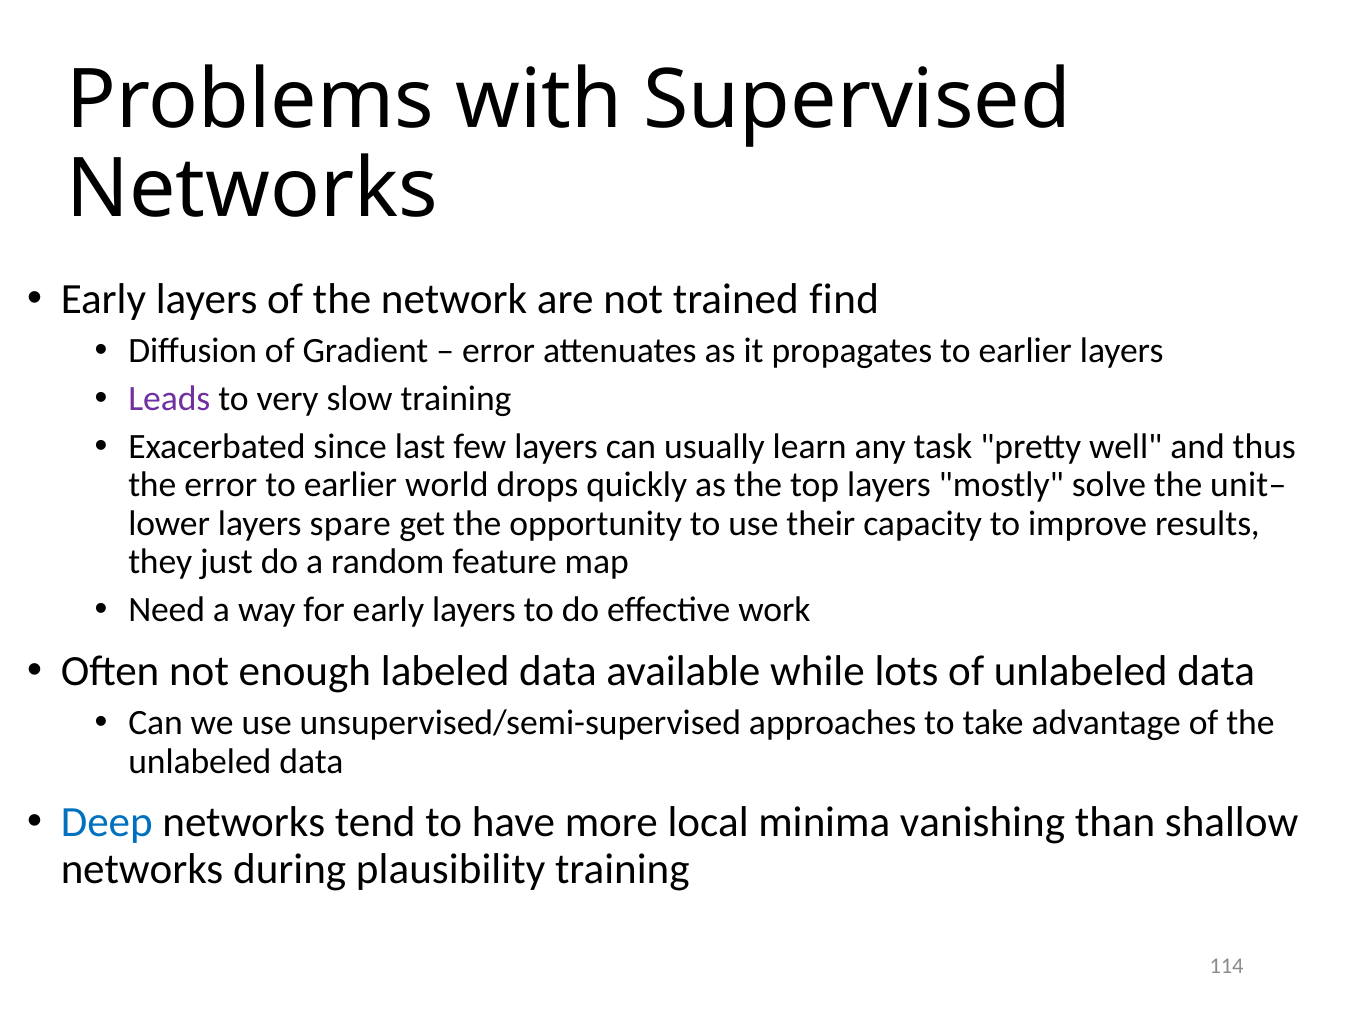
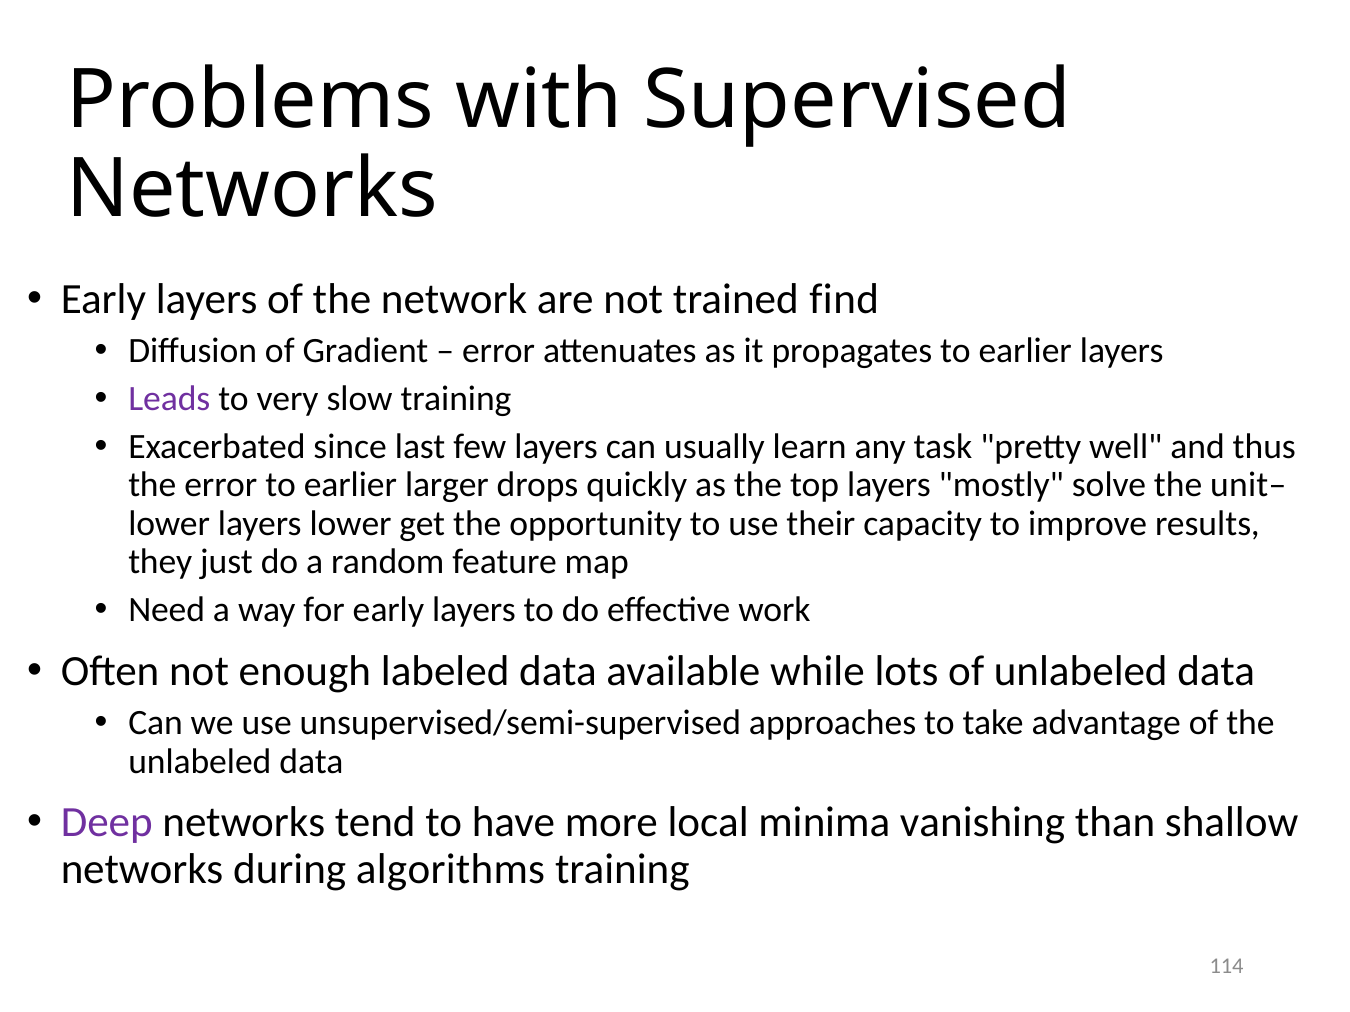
world: world -> larger (447, 485)
layers spare: spare -> lower (351, 524)
Deep colour: blue -> purple (107, 823)
plausibility: plausibility -> algorithms (450, 870)
